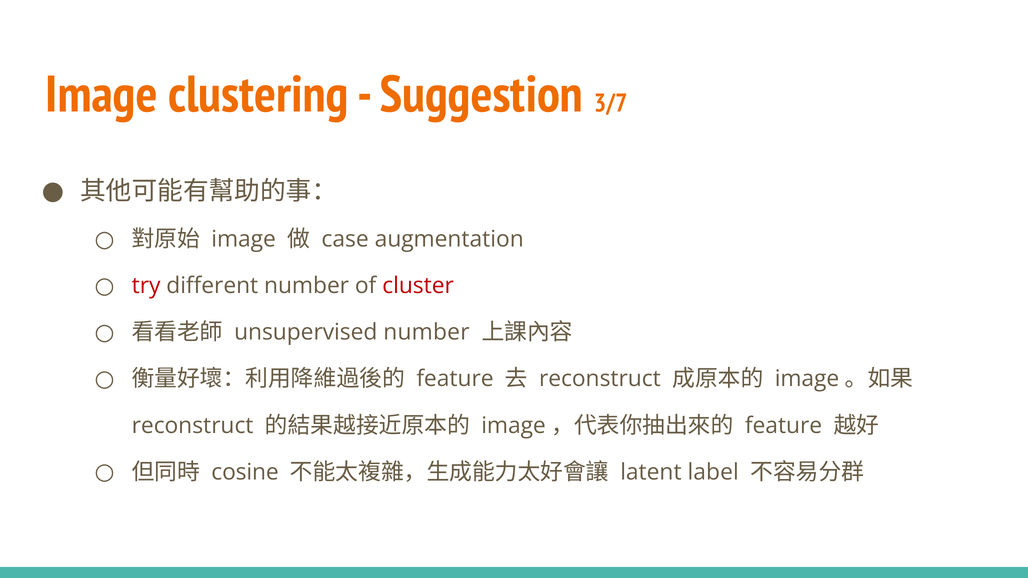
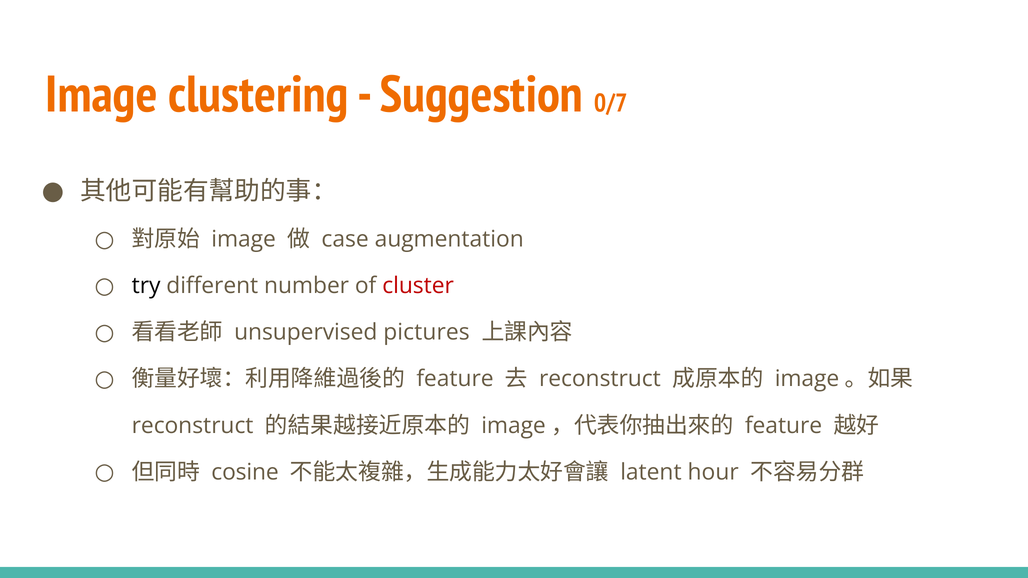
3/7: 3/7 -> 0/7 (611, 103)
try colour: red -> black (146, 286)
unsupervised number: number -> pictures (426, 333)
label: label -> hour (713, 472)
